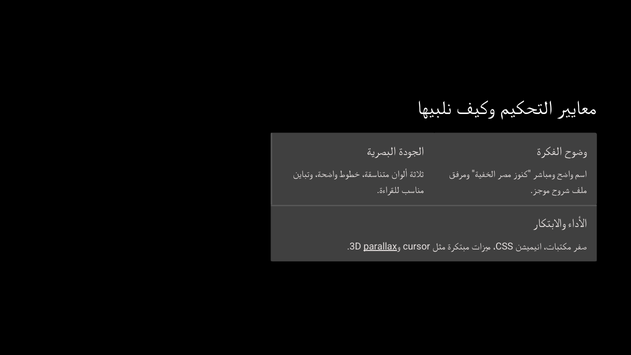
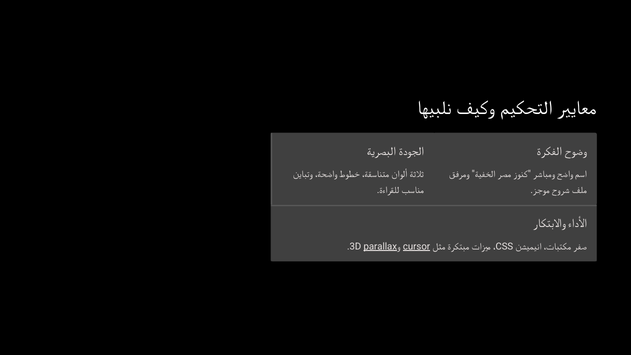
cursor underline: none -> present (417, 246)
